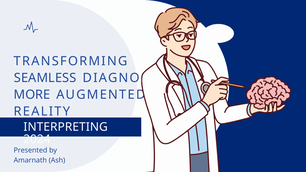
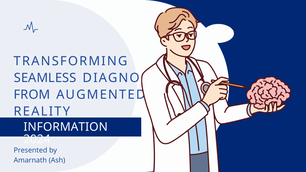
MORE: MORE -> FROM (32, 95)
INTERPRETING: INTERPRETING -> INFORMATION (66, 127)
